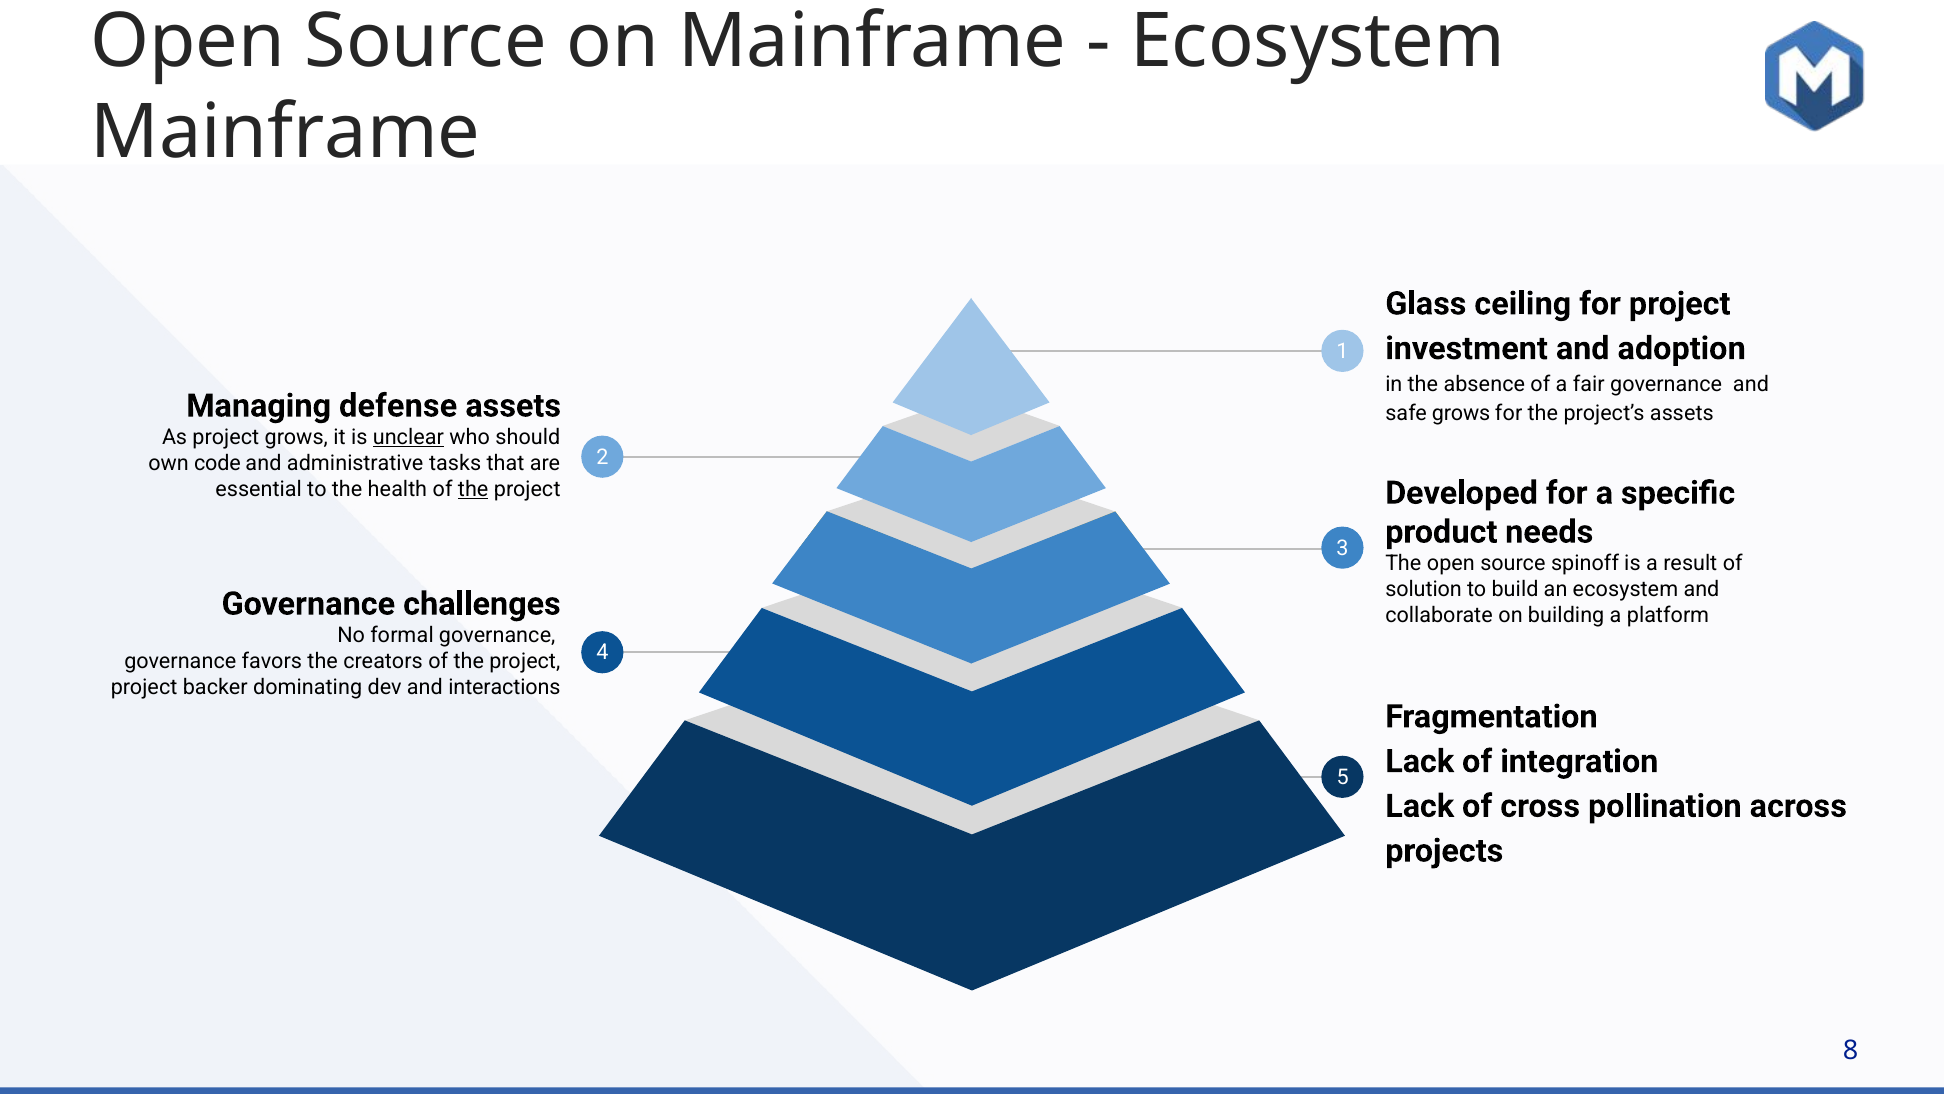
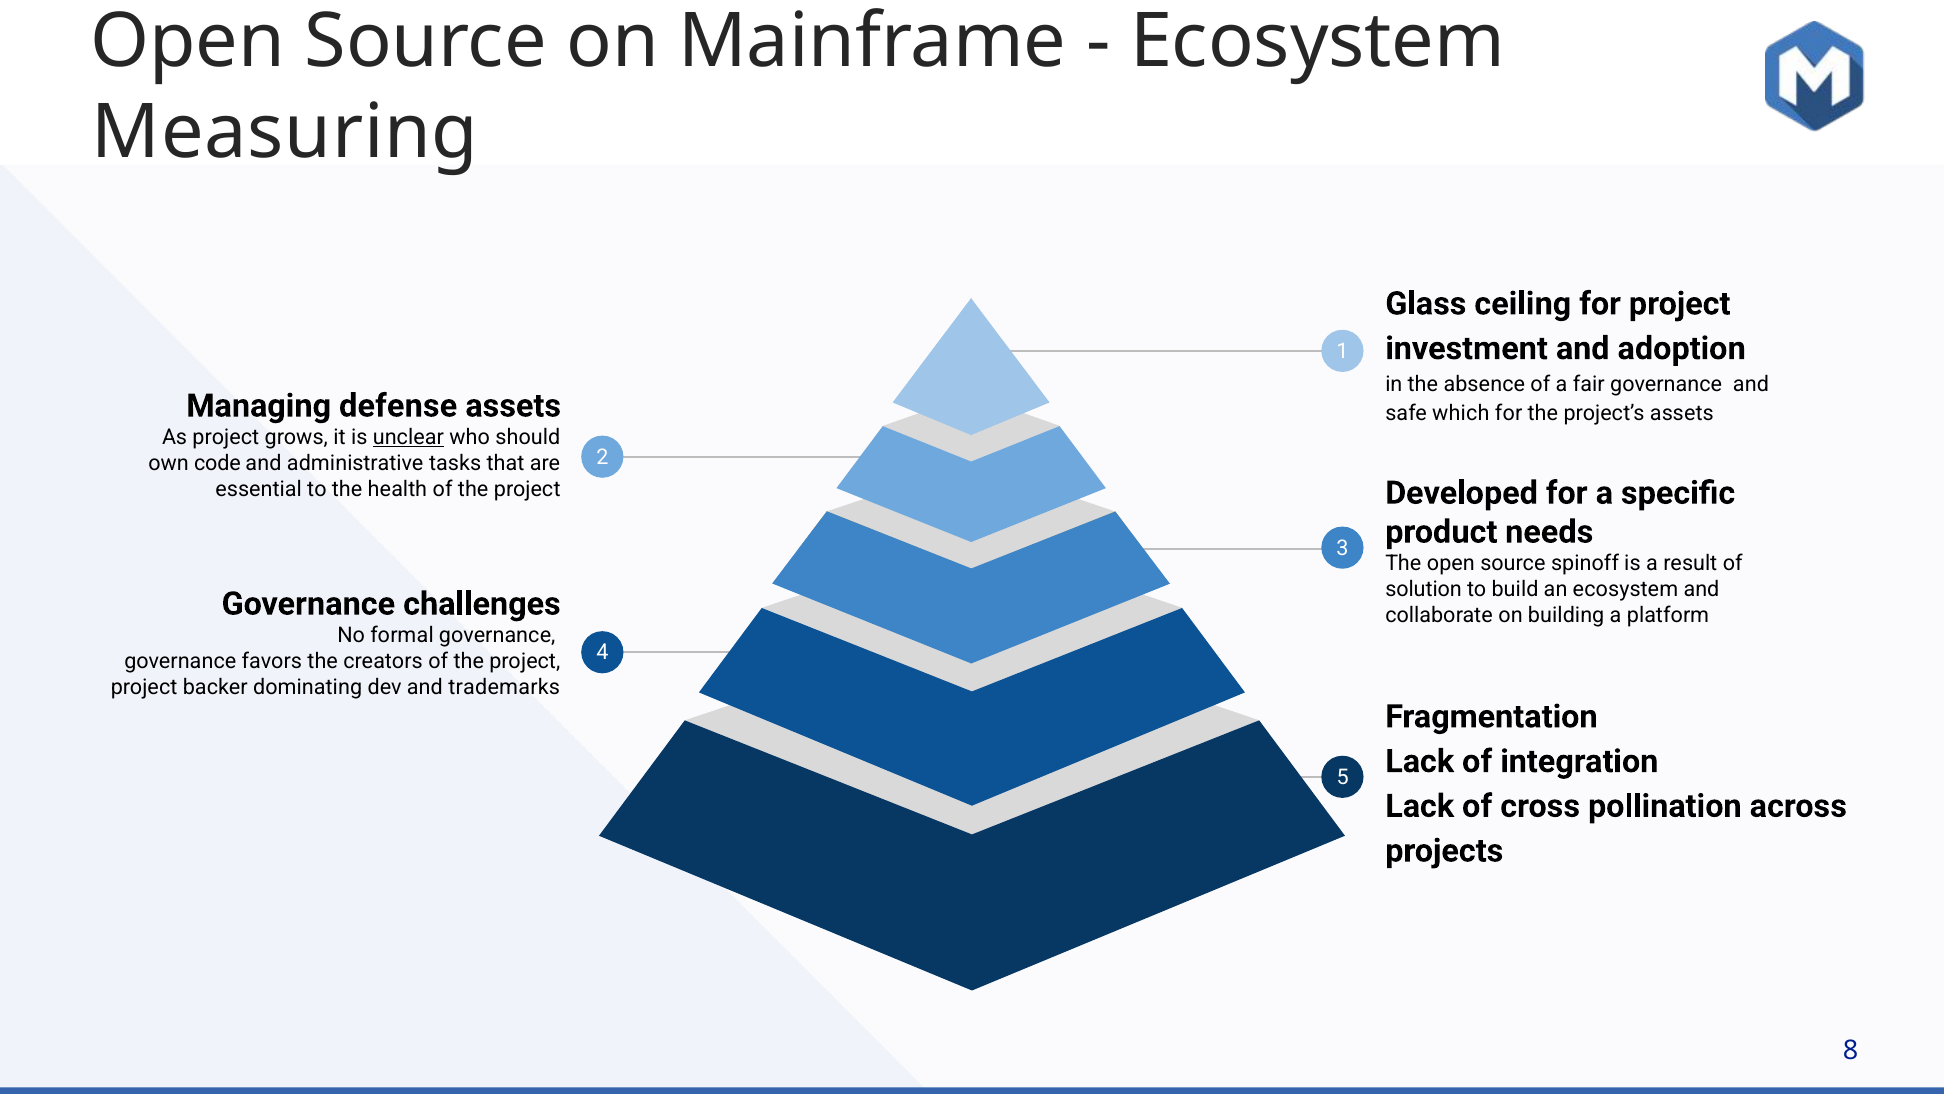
Mainframe: Mainframe -> Measuring (285, 132)
safe grows: grows -> which (1461, 414)
the underline: present -> none (473, 489)
interactions: interactions -> trademarks (504, 687)
